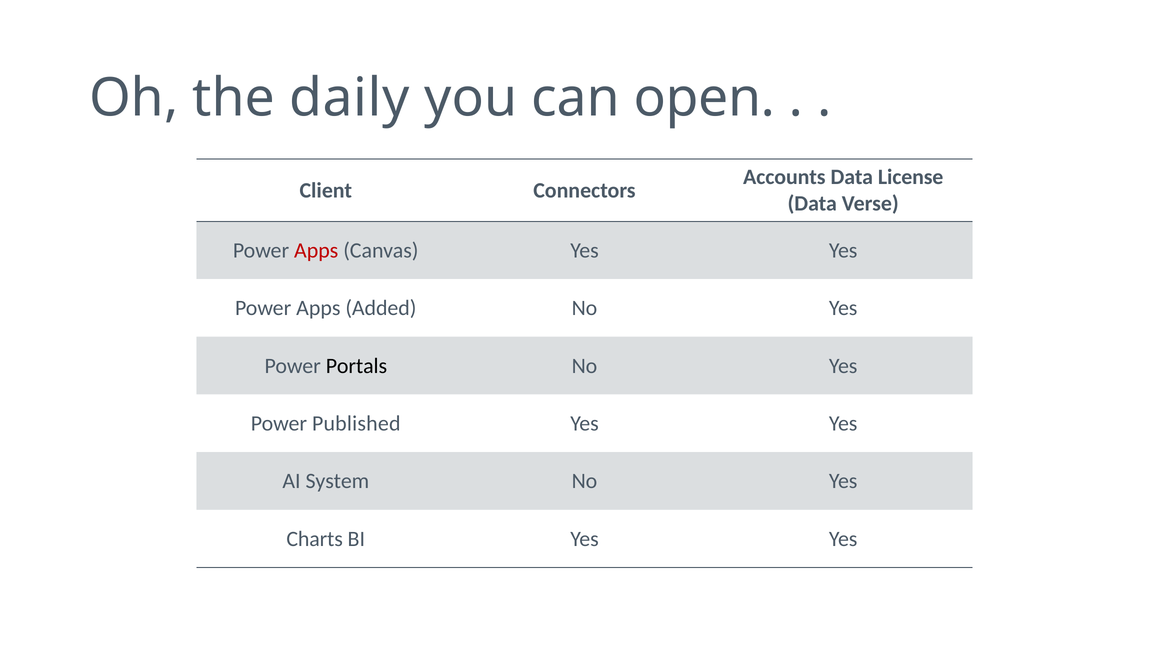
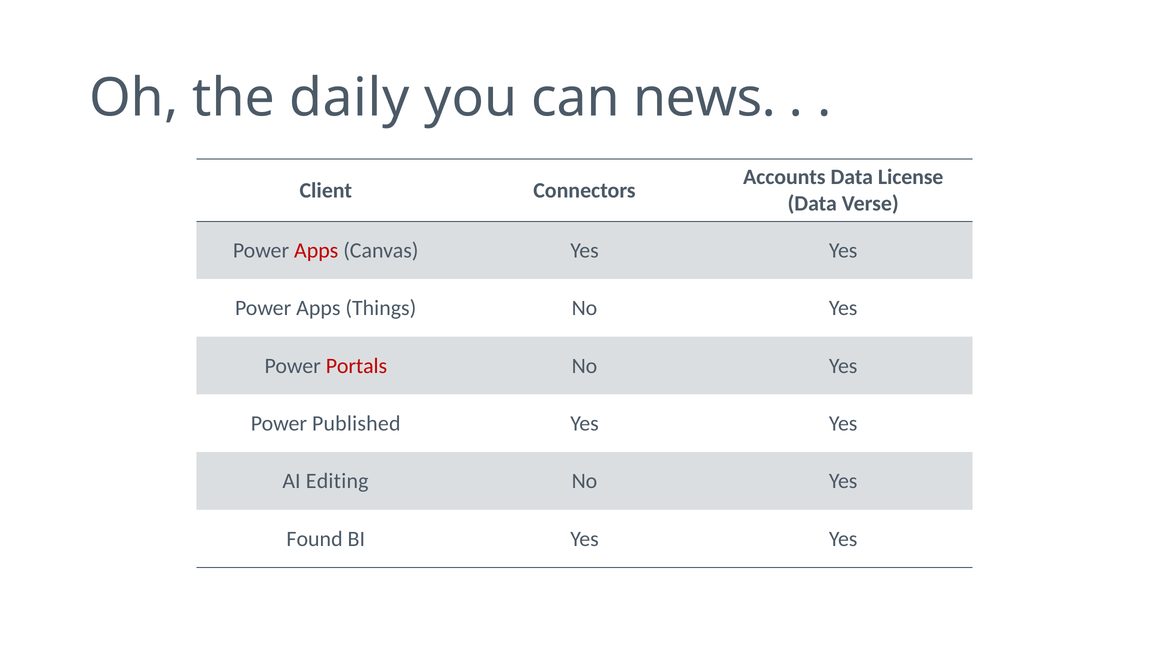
open: open -> news (705, 98)
Added: Added -> Things (381, 308)
Portals colour: black -> red (356, 366)
System: System -> Editing (337, 482)
Charts: Charts -> Found (315, 539)
